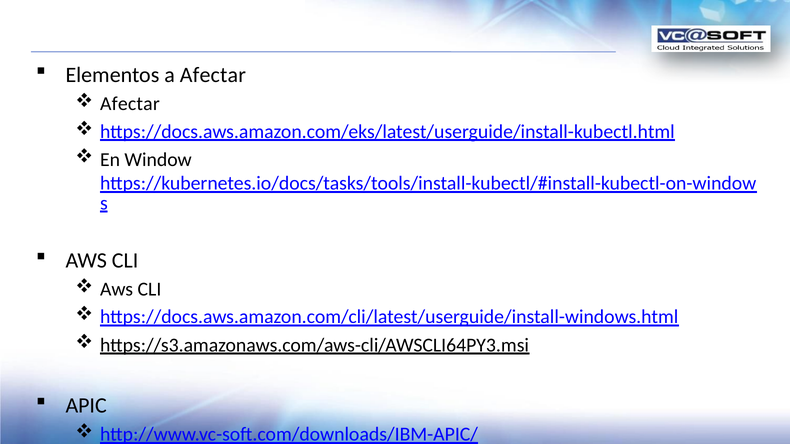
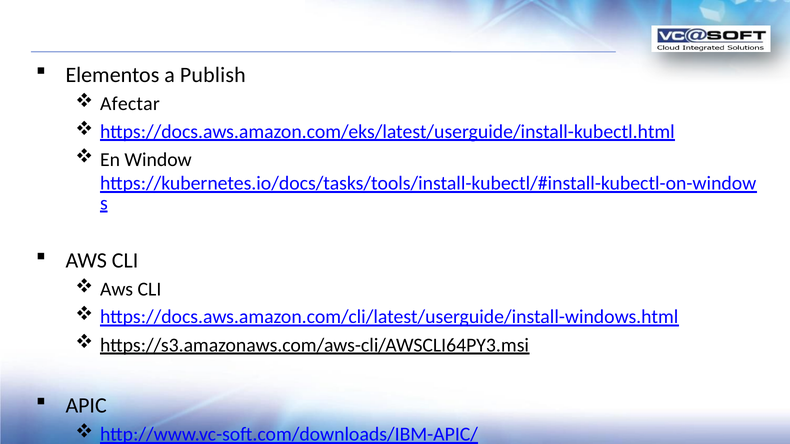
a Afectar: Afectar -> Publish (213, 75)
